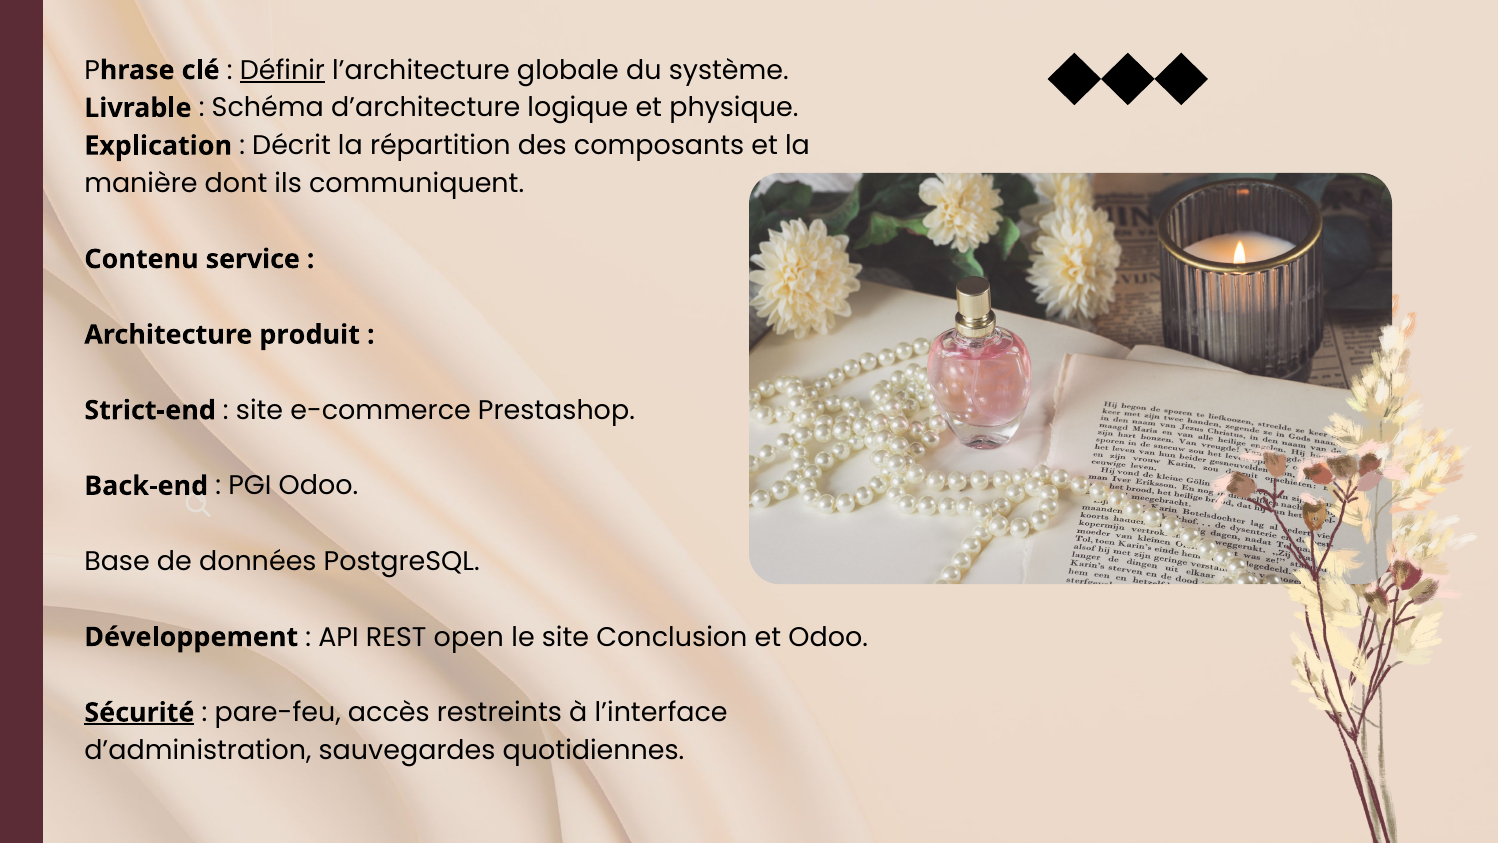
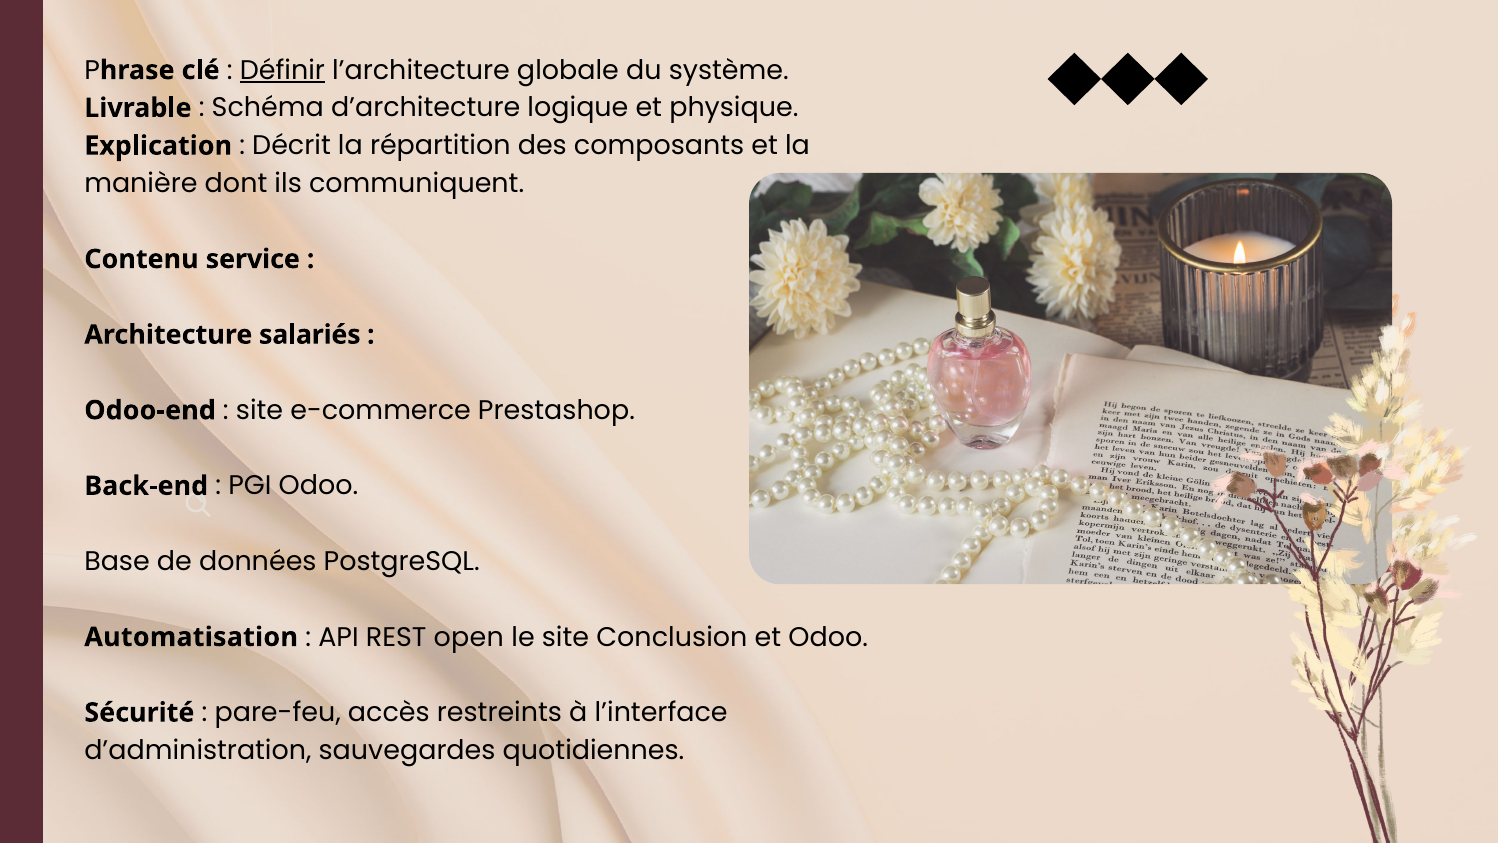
produit: produit -> salariés (310, 335)
Strict-end: Strict-end -> Odoo-end (150, 410)
Développement: Développement -> Automatisation (191, 637)
Sécurité underline: present -> none (139, 712)
